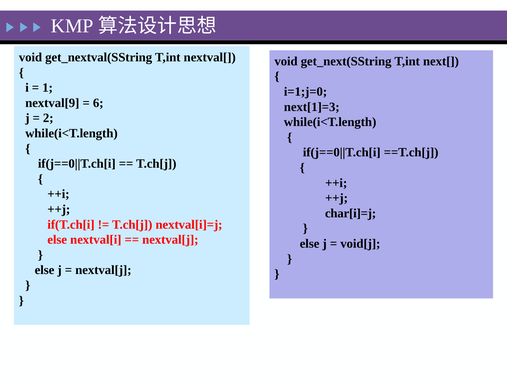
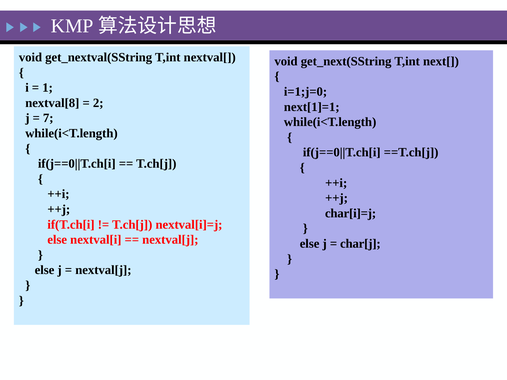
nextval[9: nextval[9 -> nextval[8 (52, 103)
6: 6 -> 2 (98, 103)
next[1]=3: next[1]=3 -> next[1]=1 (312, 107)
2: 2 -> 7 (48, 118)
void[j: void[j -> char[j (360, 244)
